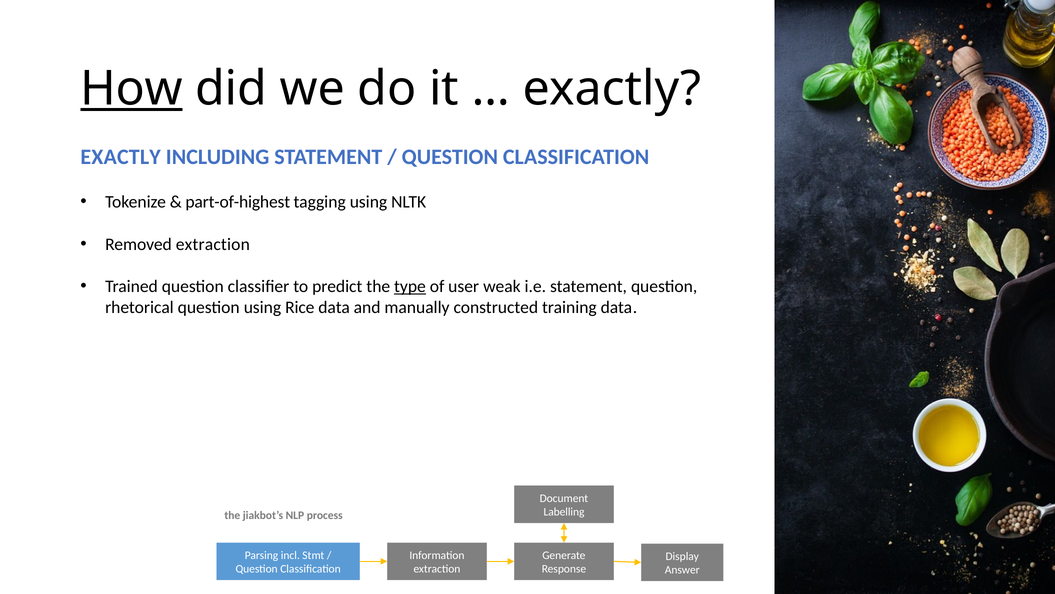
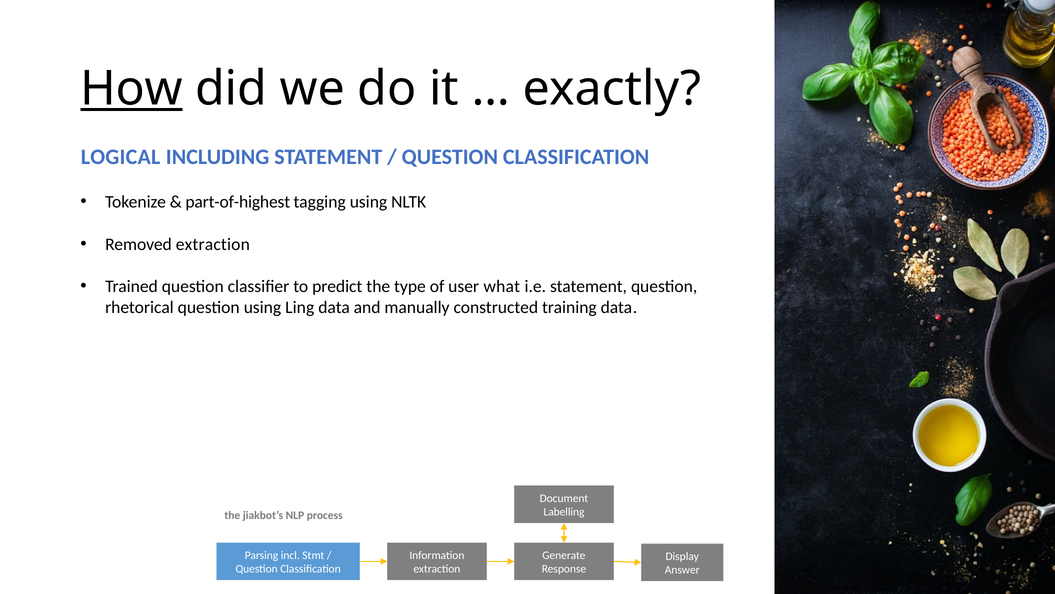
EXACTLY: EXACTLY -> LOGICAL (121, 157)
type underline: present -> none (410, 286)
weak: weak -> what (502, 286)
Rice: Rice -> Ling (300, 307)
